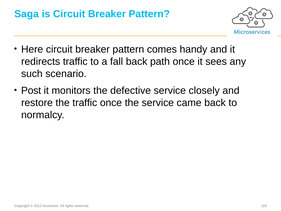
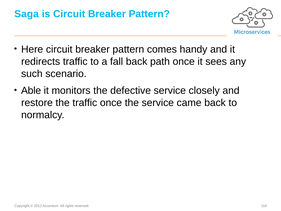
Post: Post -> Able (31, 90)
